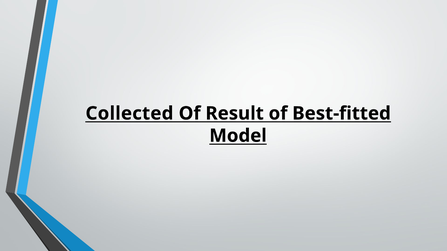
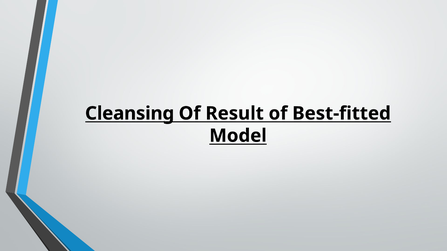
Collected: Collected -> Cleansing (130, 114)
